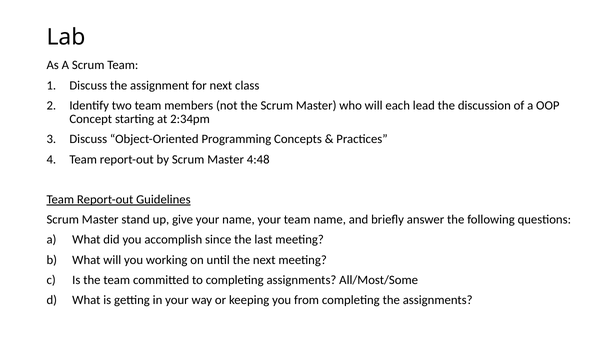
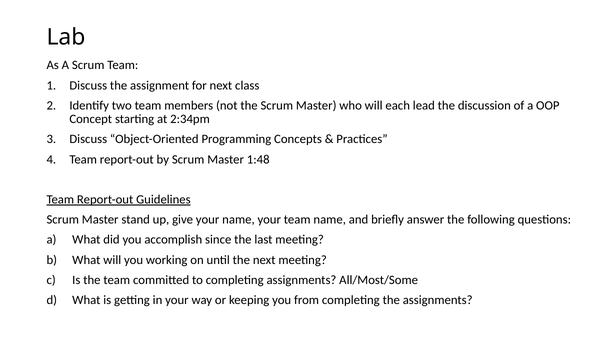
4:48: 4:48 -> 1:48 (258, 159)
